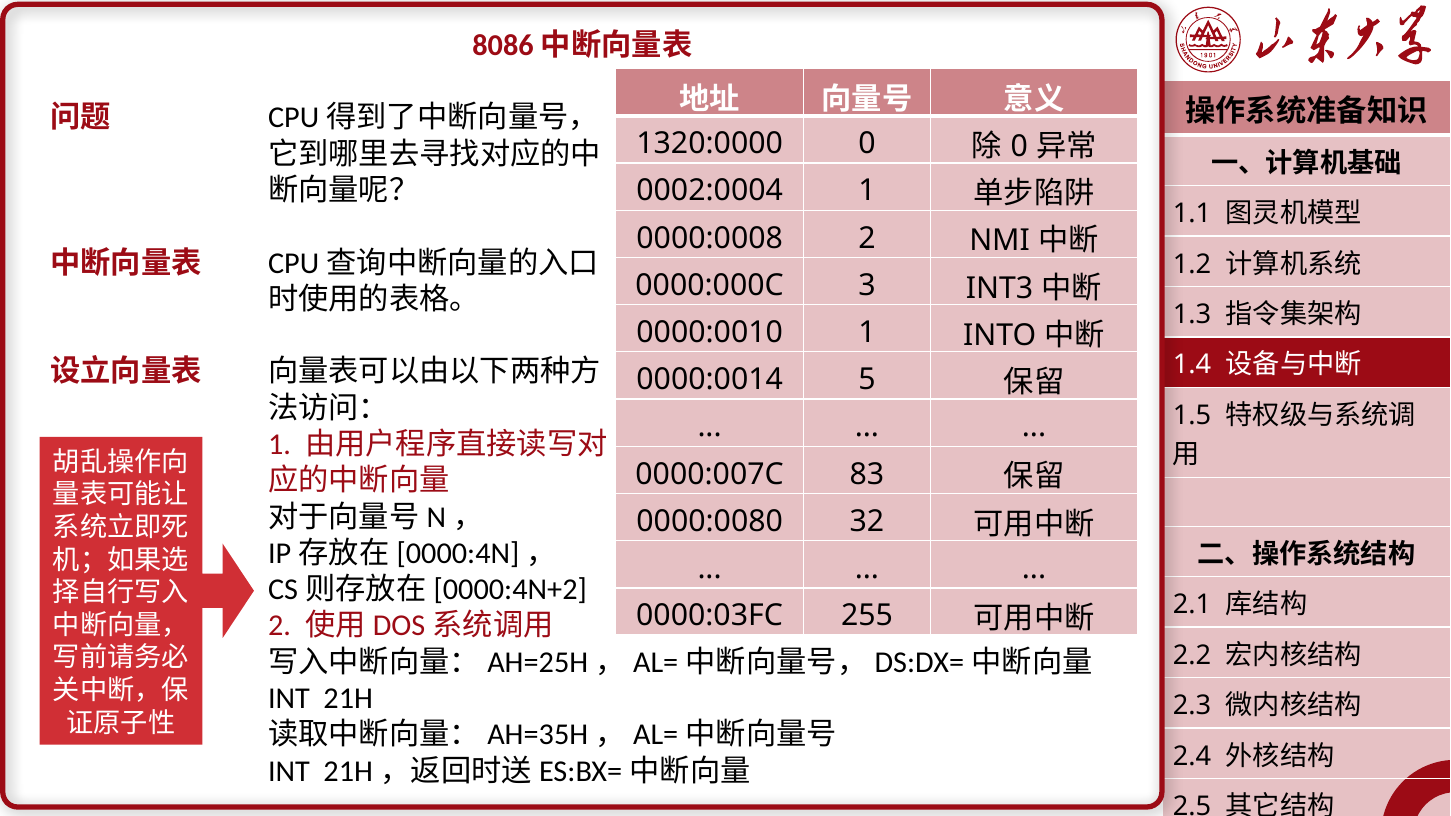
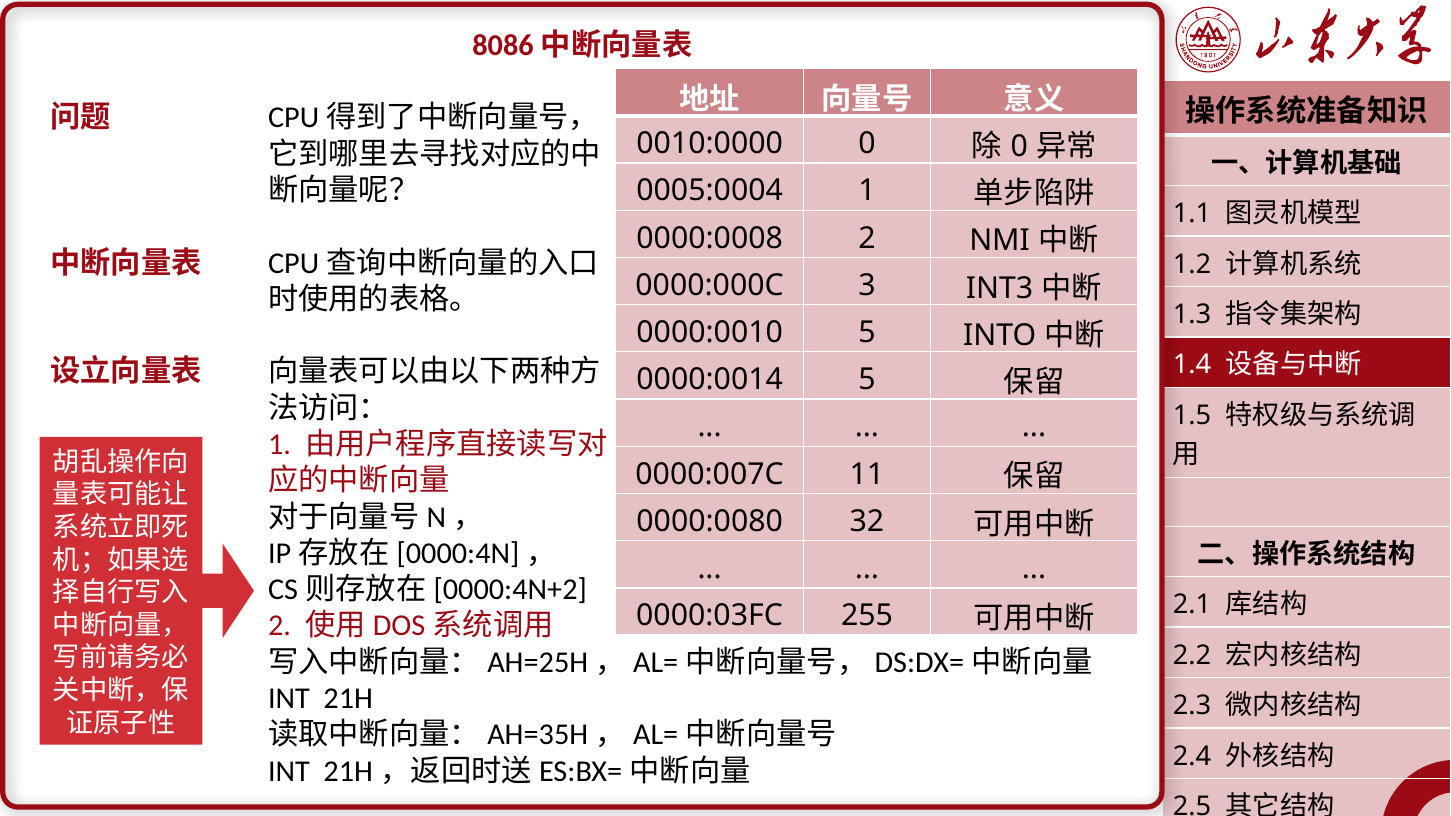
1320:0000: 1320:0000 -> 0010:0000 (710, 144)
0002:0004: 0002:0004 -> 0005:0004 (710, 191)
0000:0010 1: 1 -> 5 (867, 333)
83: 83 -> 11 (867, 474)
